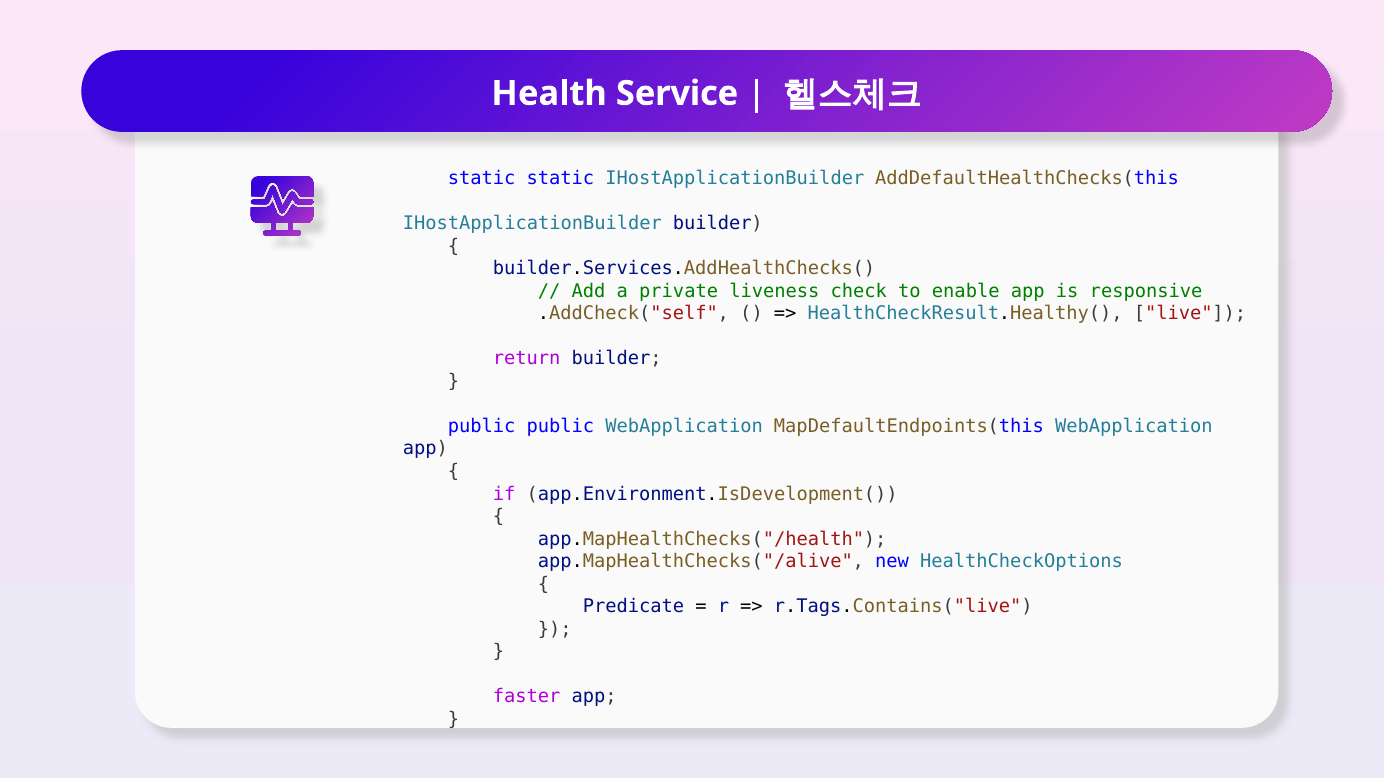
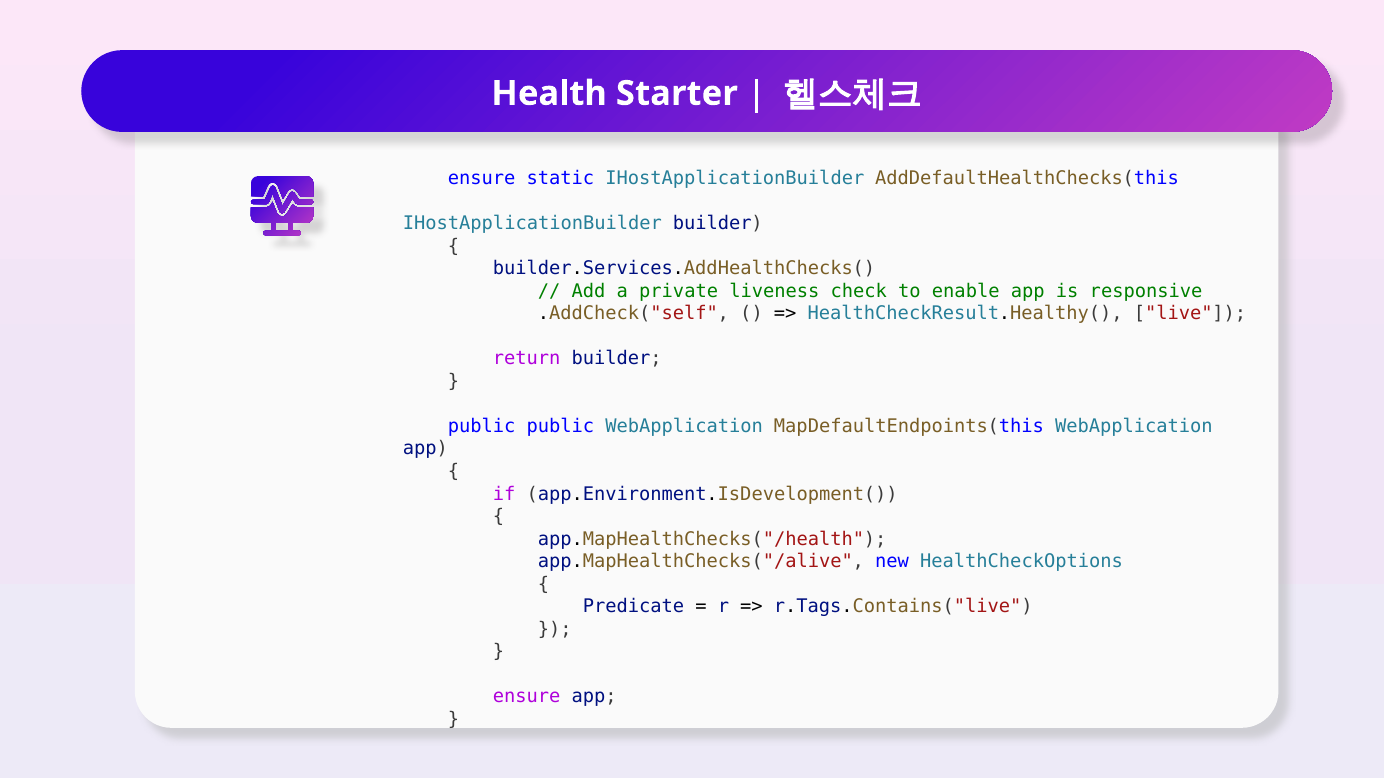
Service: Service -> Starter (677, 93)
static: static -> ensure (482, 179)
faster: faster -> ensure (527, 697)
